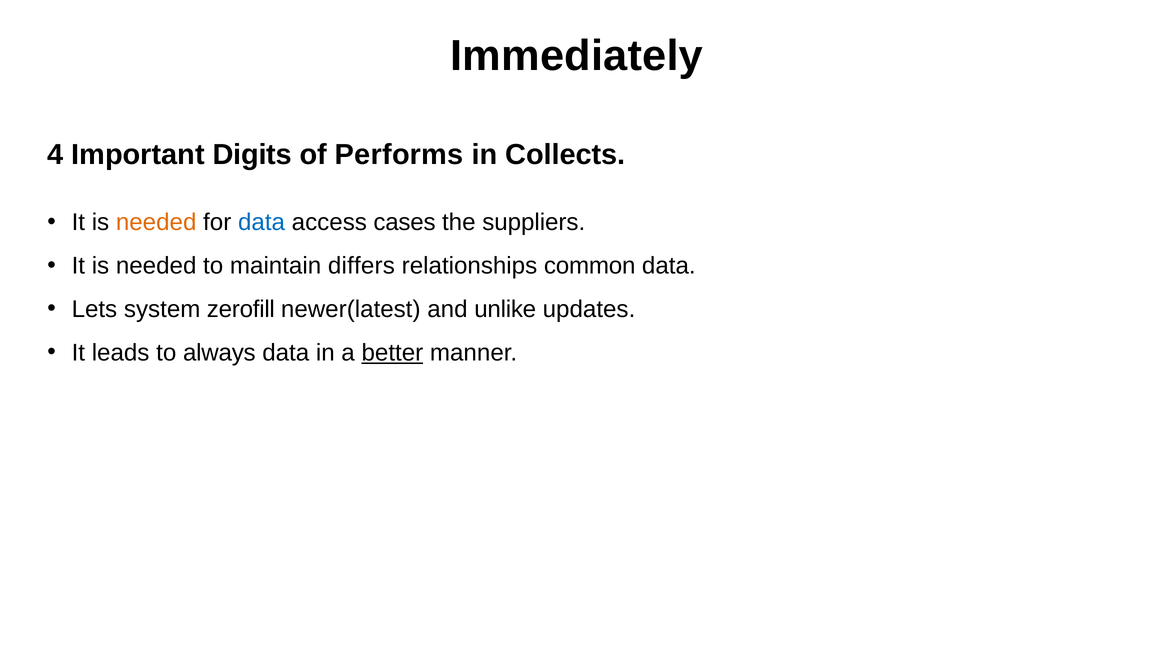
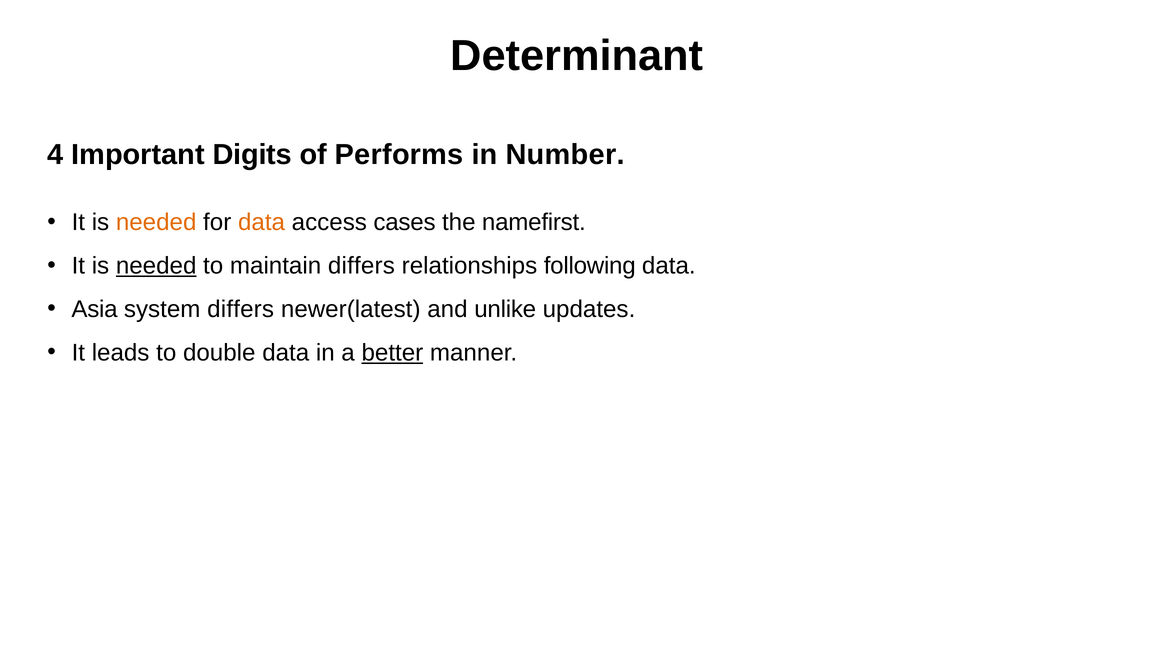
Immediately: Immediately -> Determinant (577, 56)
Collects: Collects -> Number (565, 155)
data colour: blue -> orange (262, 223)
suppliers: suppliers -> namefirst (534, 223)
needed underline: none -> present (156, 266)
common: common -> following (590, 266)
Lets: Lets -> Asia (95, 310)
system zerofill: zerofill -> differs (241, 310)
always: always -> double (219, 353)
